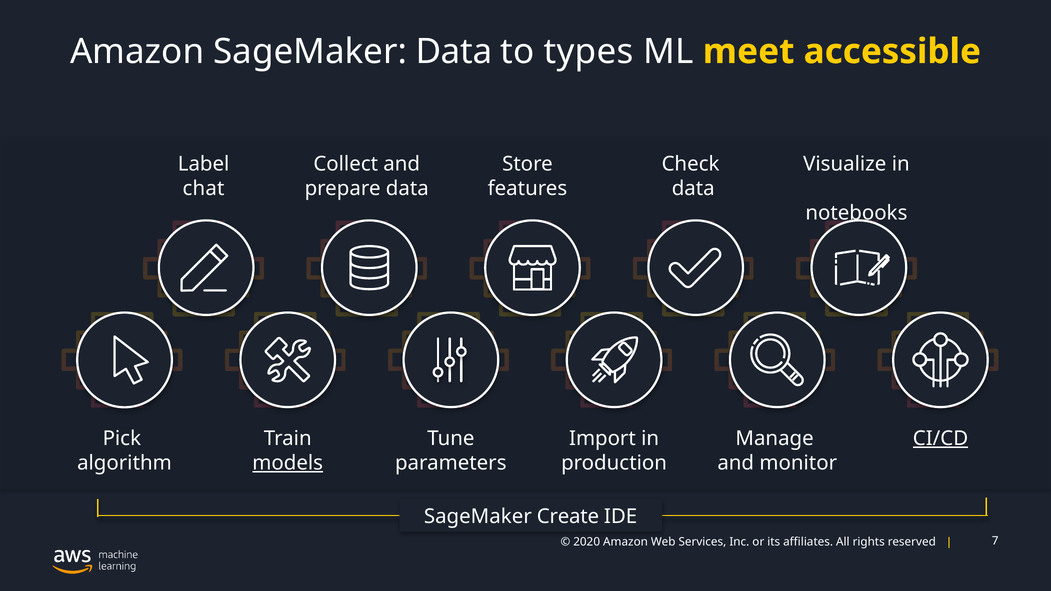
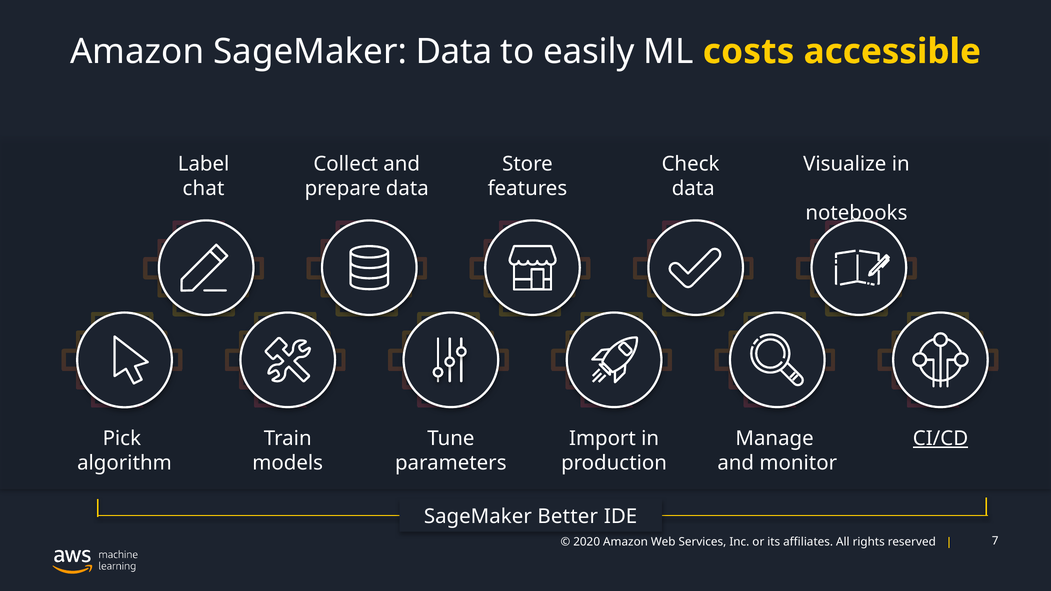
types: types -> easily (589, 52)
meet: meet -> costs (749, 52)
models underline: present -> none (288, 463)
Create: Create -> Better (568, 517)
